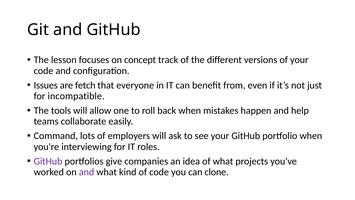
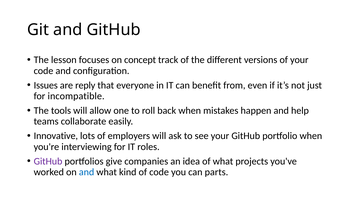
fetch: fetch -> reply (85, 85)
Command: Command -> Innovative (56, 136)
and colour: purple -> blue (87, 172)
clone: clone -> parts (216, 172)
